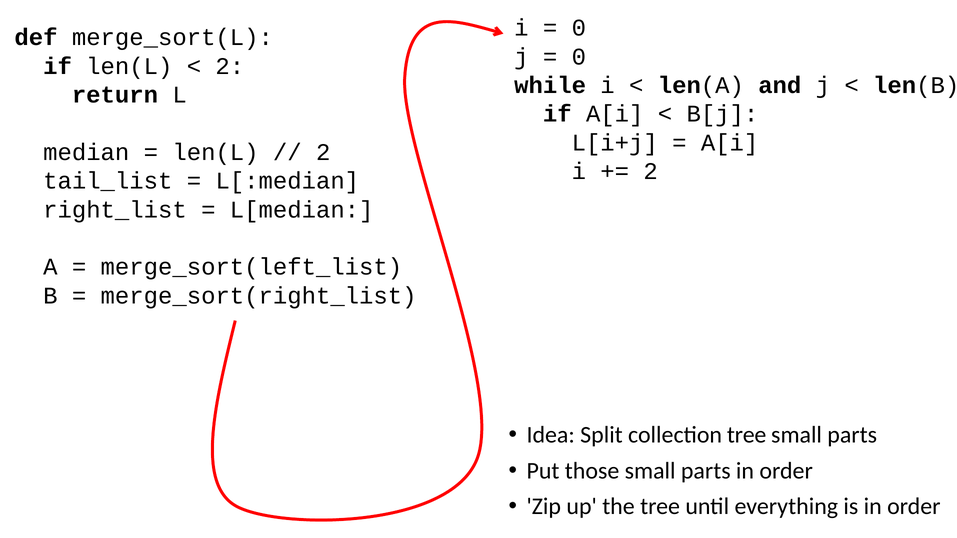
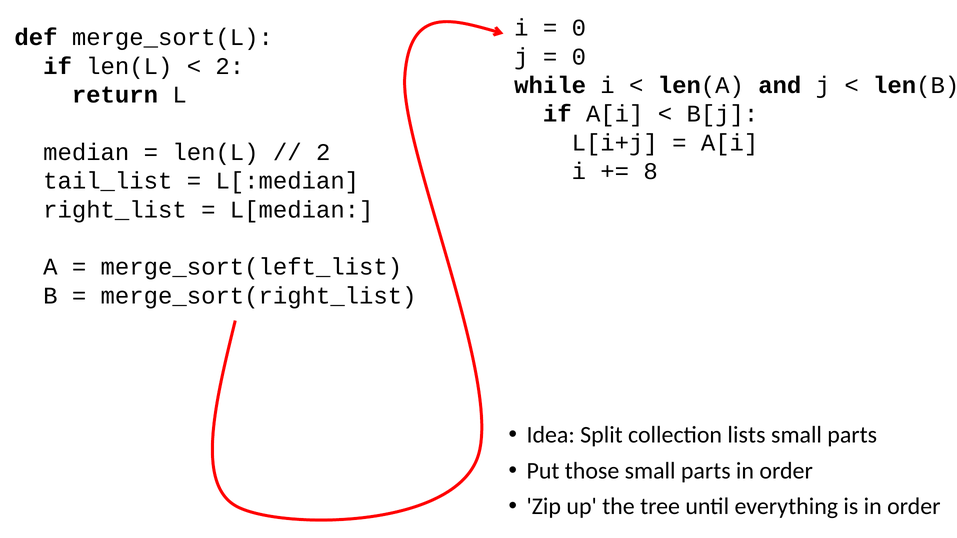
2: 2 -> 8 (651, 172)
collection tree: tree -> lists (746, 435)
